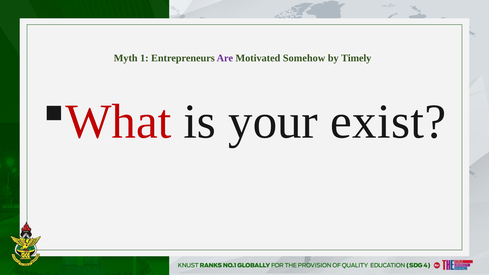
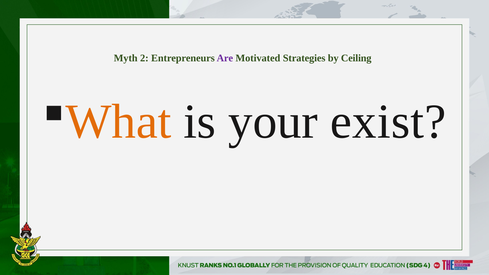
1: 1 -> 2 (144, 58)
Somehow: Somehow -> Strategies (304, 58)
Timely: Timely -> Ceiling (356, 58)
What colour: red -> orange (118, 122)
